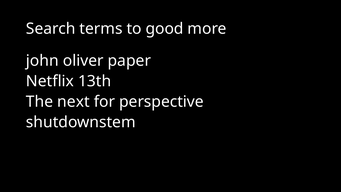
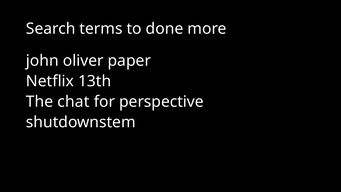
good: good -> done (165, 29)
next: next -> chat (73, 102)
